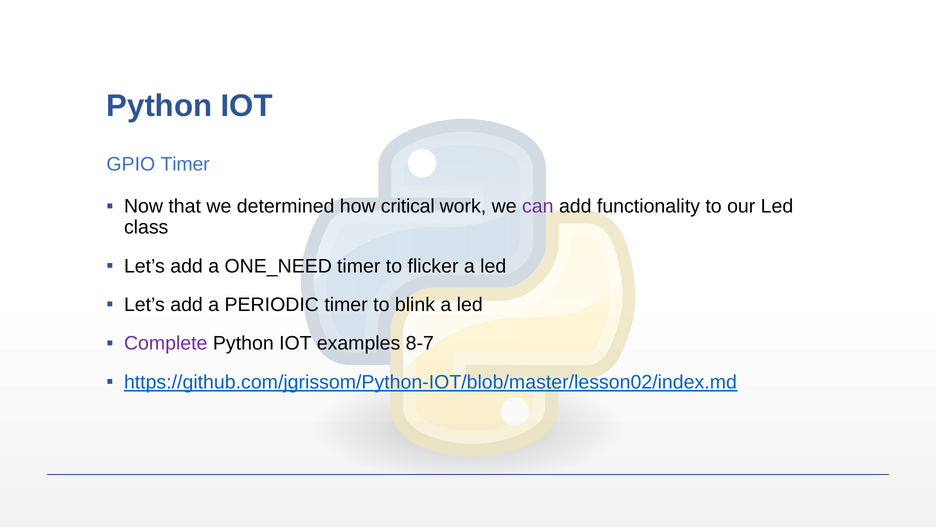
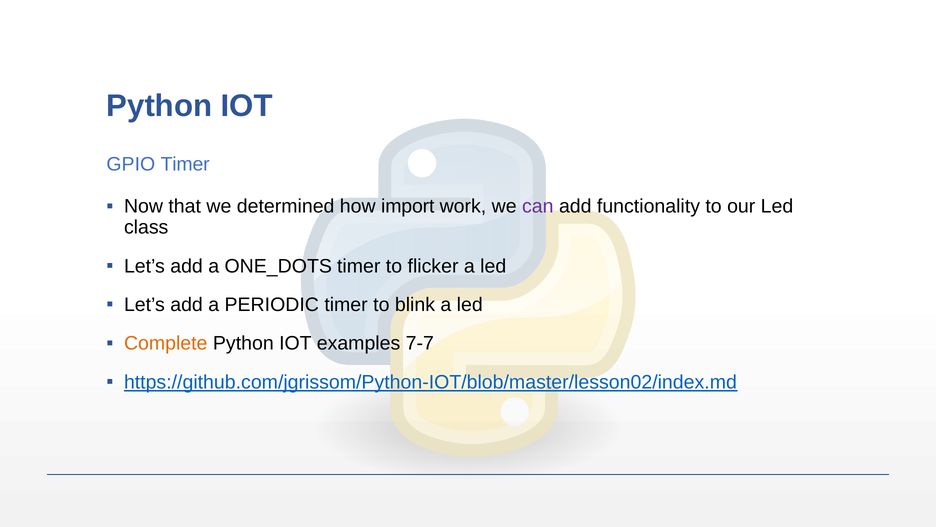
critical: critical -> import (408, 206)
ONE_NEED: ONE_NEED -> ONE_DOTS (278, 266)
Complete colour: purple -> orange (166, 343)
8-7: 8-7 -> 7-7 (420, 343)
